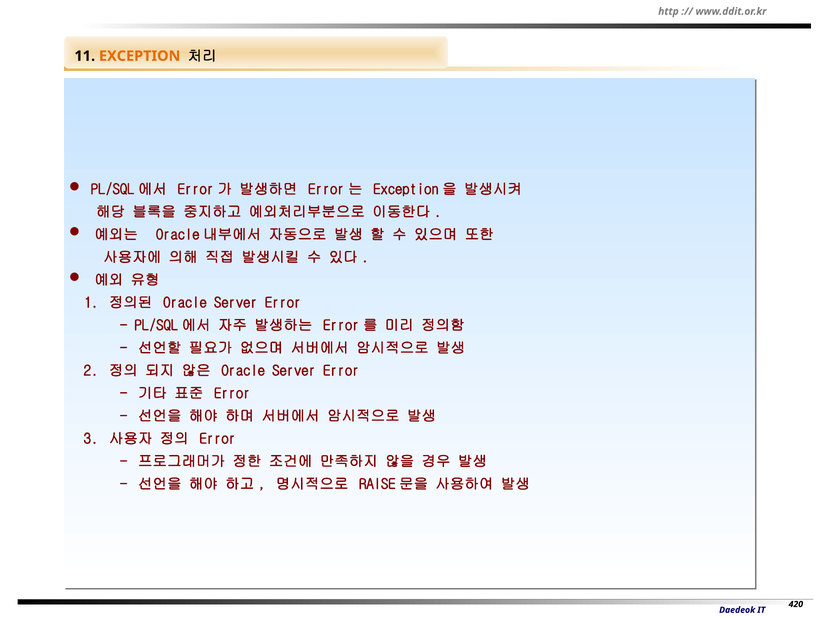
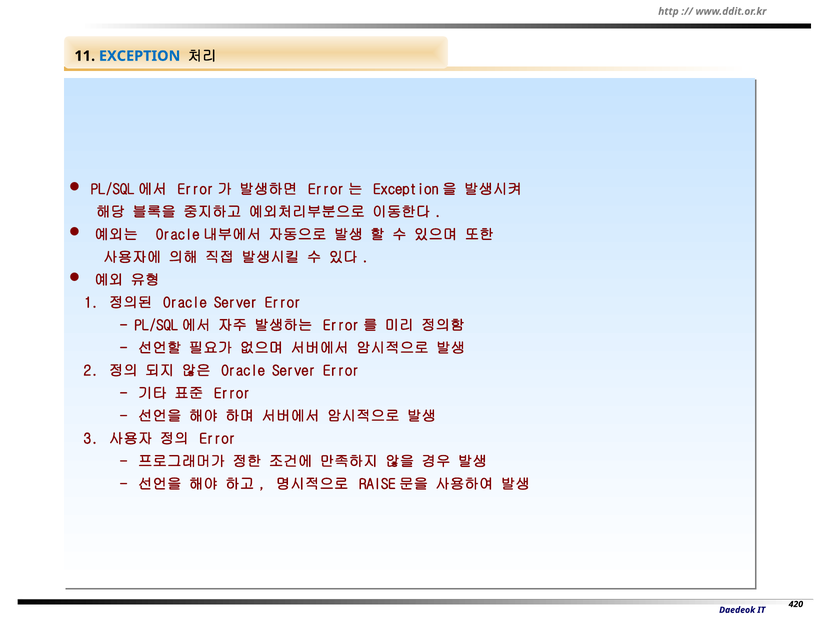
EXCEPTION colour: orange -> blue (140, 56)
